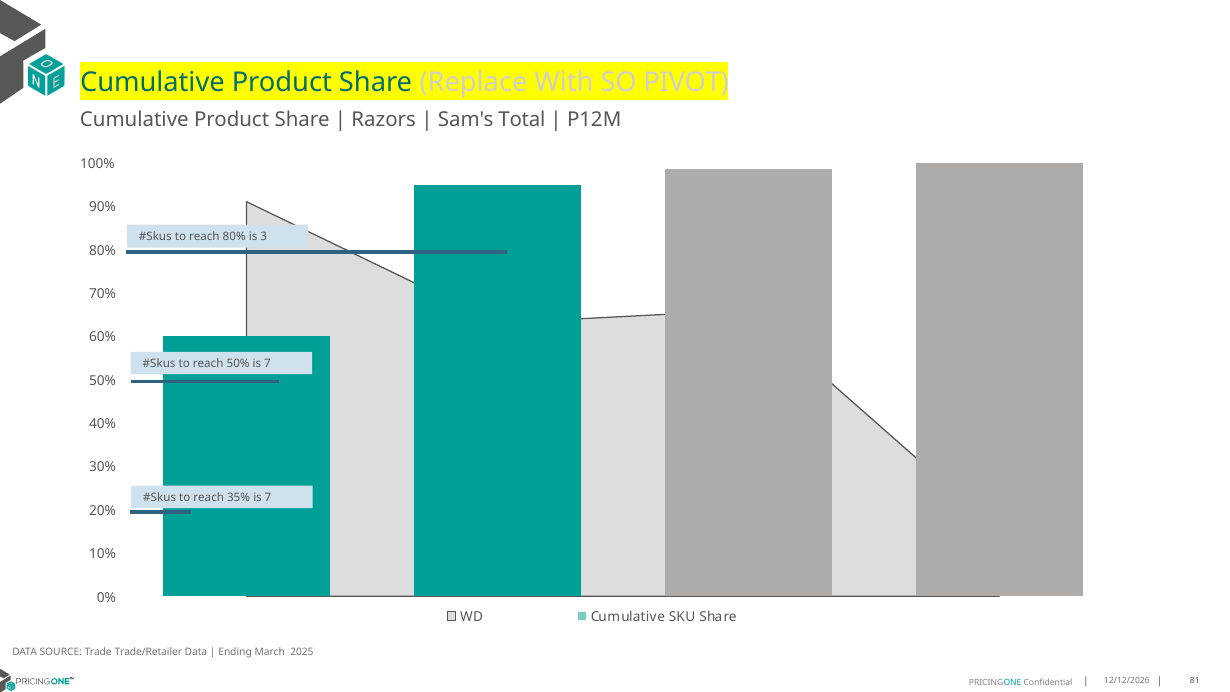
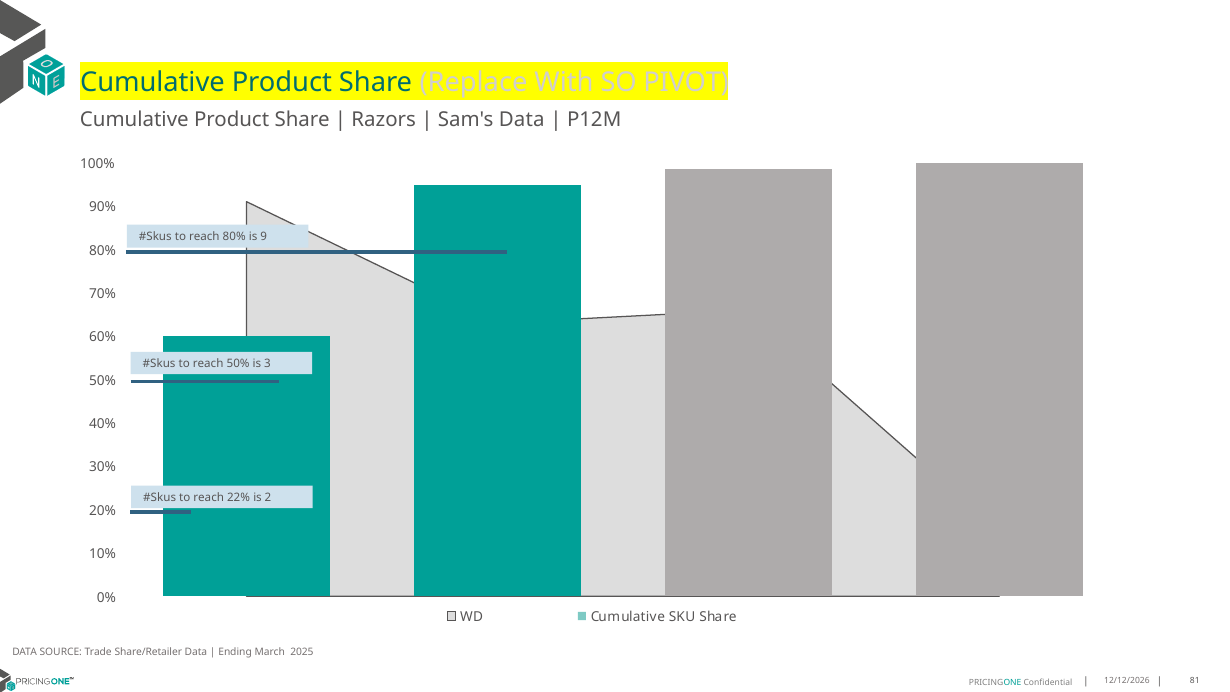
Sam's Total: Total -> Data (522, 120)
3: 3 -> 9 (264, 237)
50% is 7: 7 -> 3 (268, 364)
35%: 35% -> 22% (239, 498)
7: 7 -> 2 (268, 498)
Trade/Retailer: Trade/Retailer -> Share/Retailer (148, 652)
